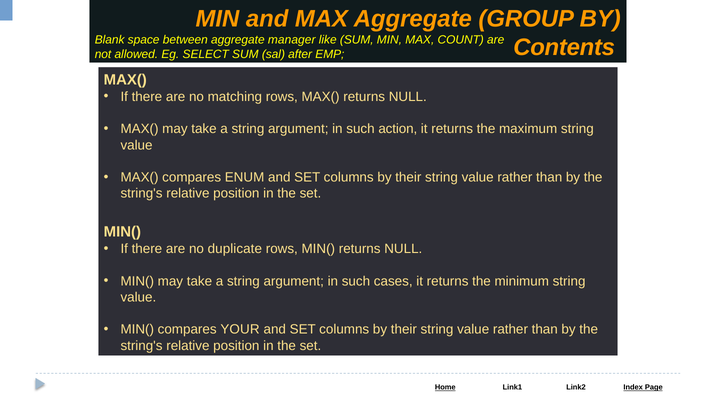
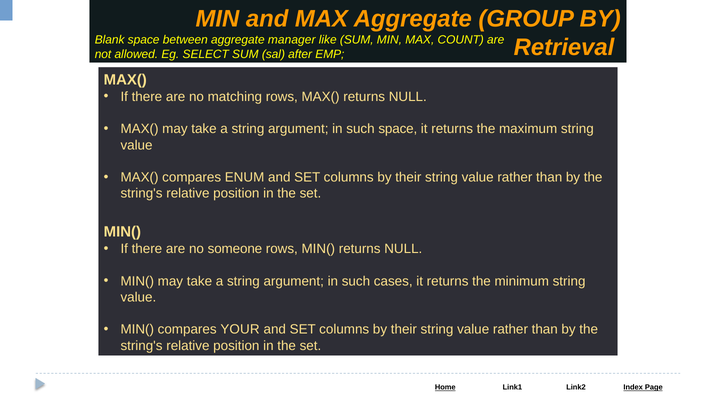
Contents: Contents -> Retrieval (564, 47)
such action: action -> space (398, 129)
duplicate: duplicate -> someone (235, 249)
